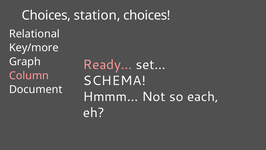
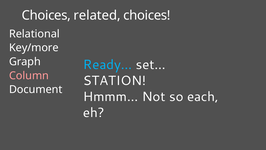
station: station -> related (97, 15)
Ready… colour: pink -> light blue (108, 65)
SCHEMA: SCHEMA -> STATION (115, 80)
